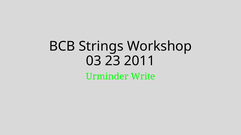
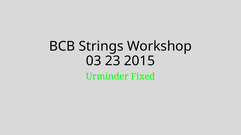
2011: 2011 -> 2015 (139, 61)
Write: Write -> Fixed (143, 77)
